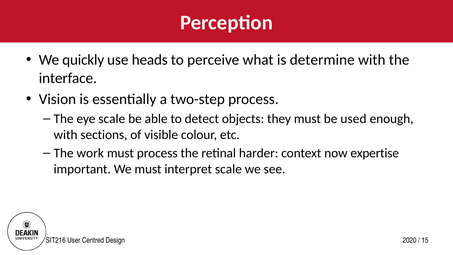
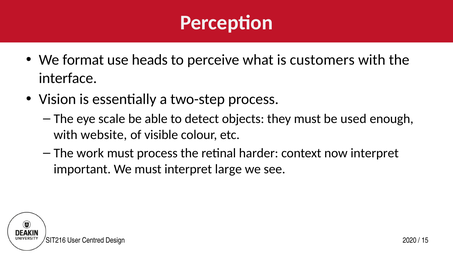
quickly: quickly -> format (83, 60)
determine: determine -> customers (322, 60)
sections: sections -> website (104, 135)
now expertise: expertise -> interpret (375, 153)
interpret scale: scale -> large (228, 169)
